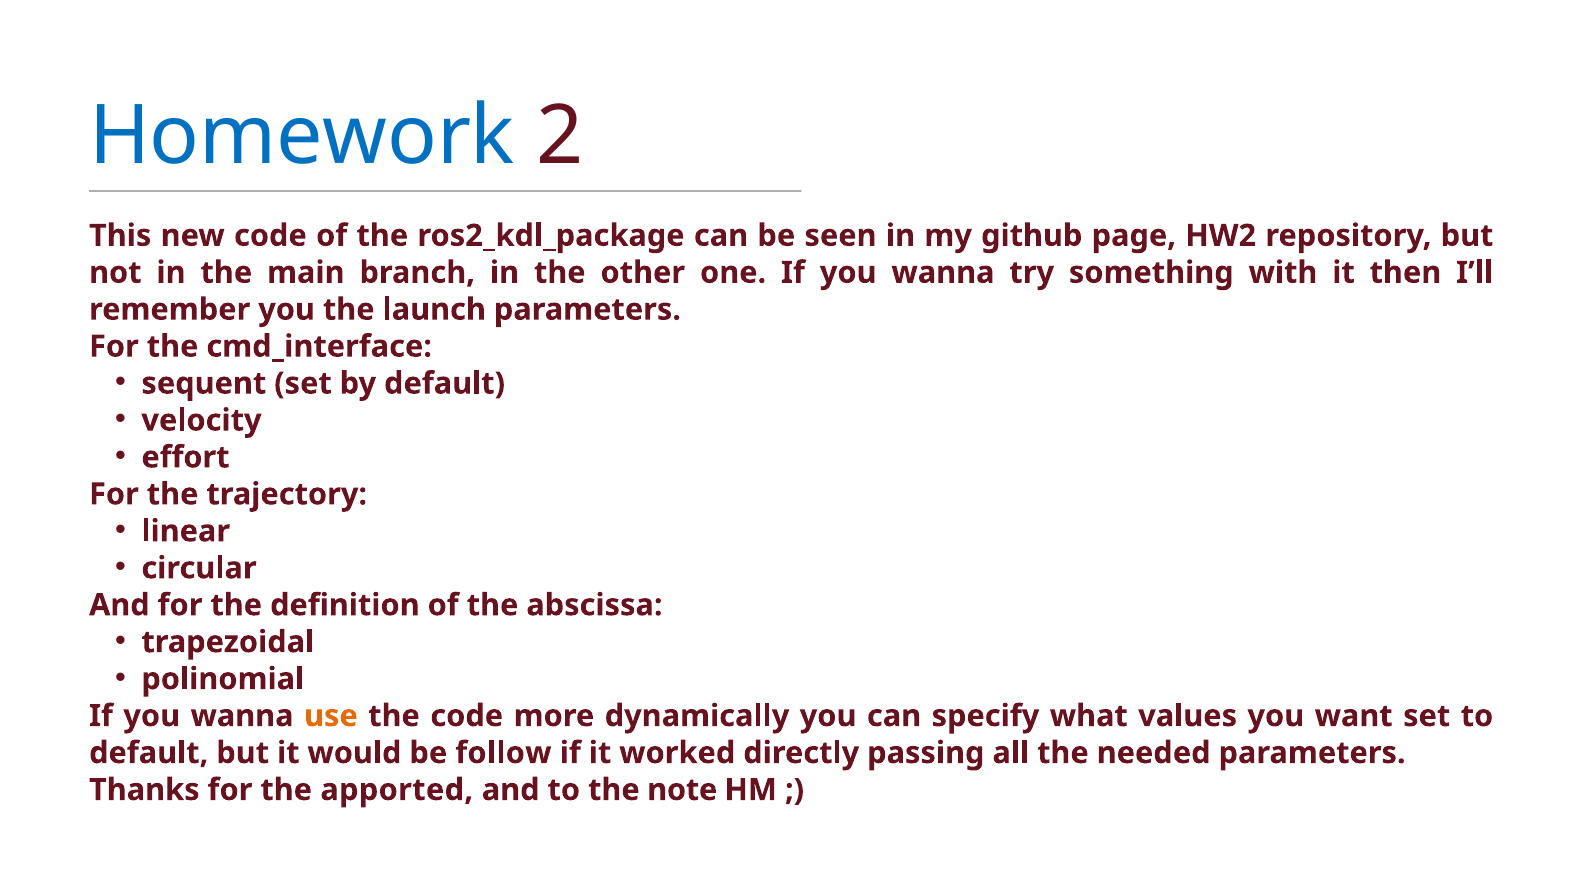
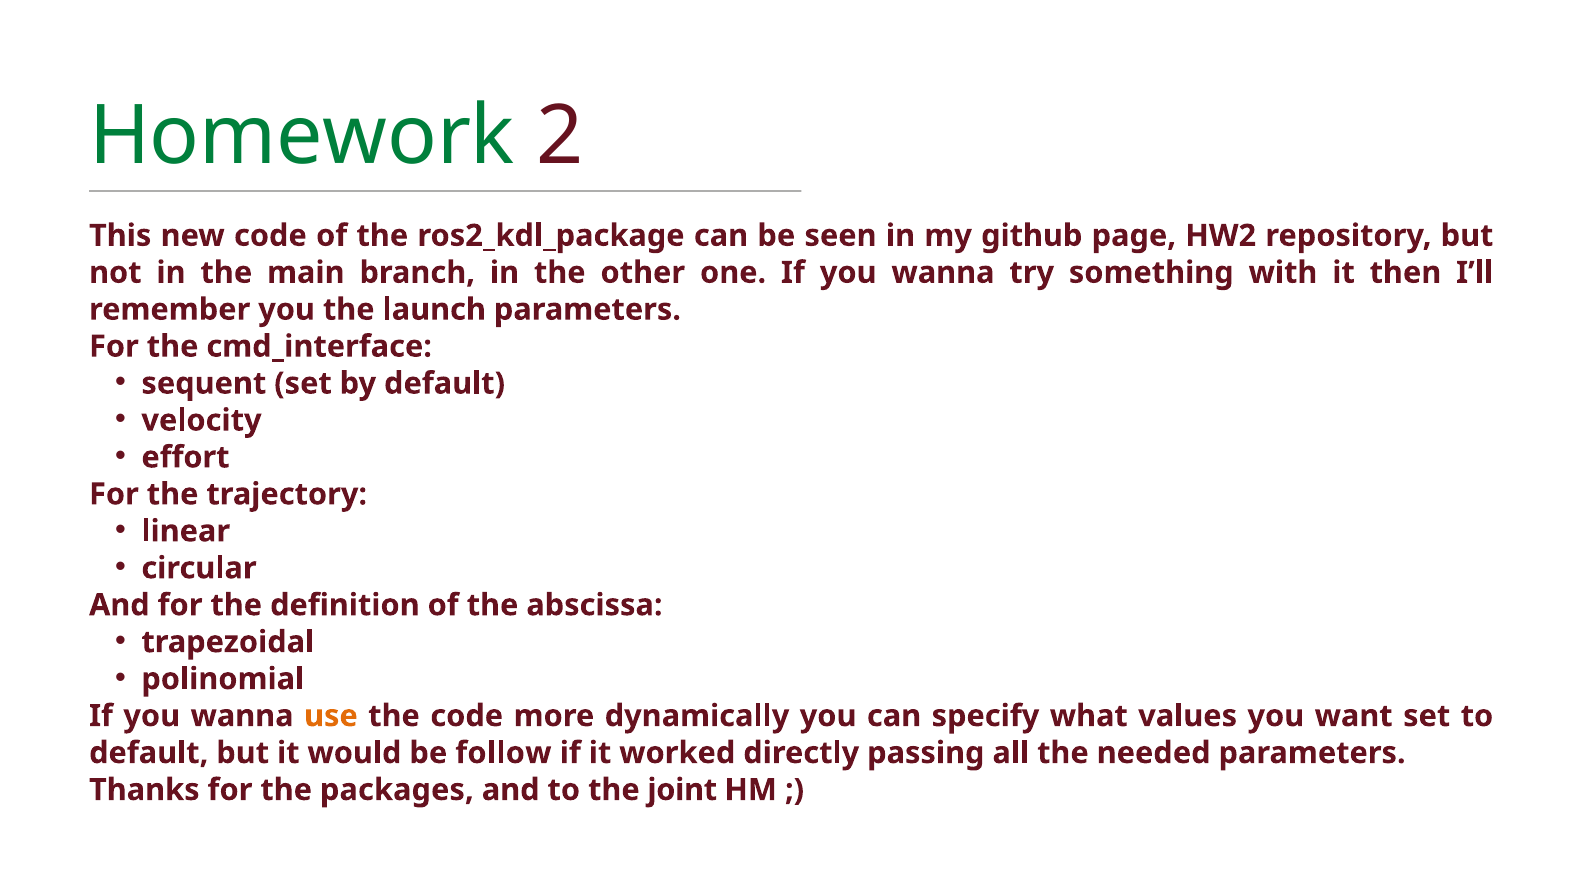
Homework colour: blue -> green (302, 136)
apported: apported -> packages (397, 789)
note: note -> joint (682, 789)
